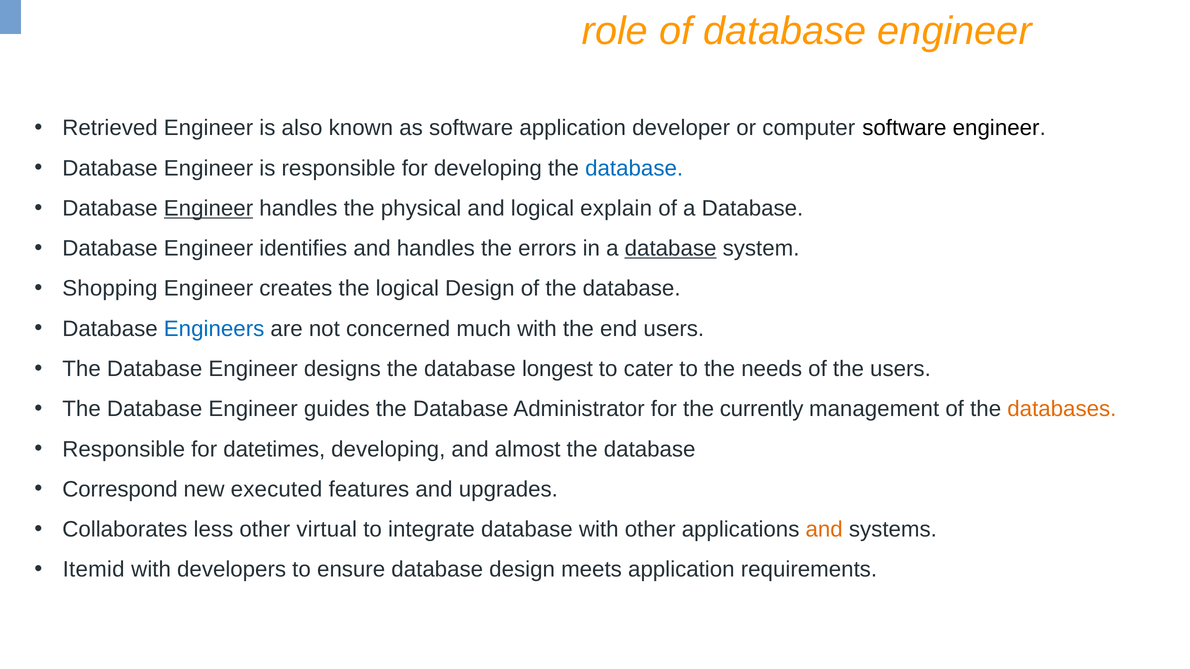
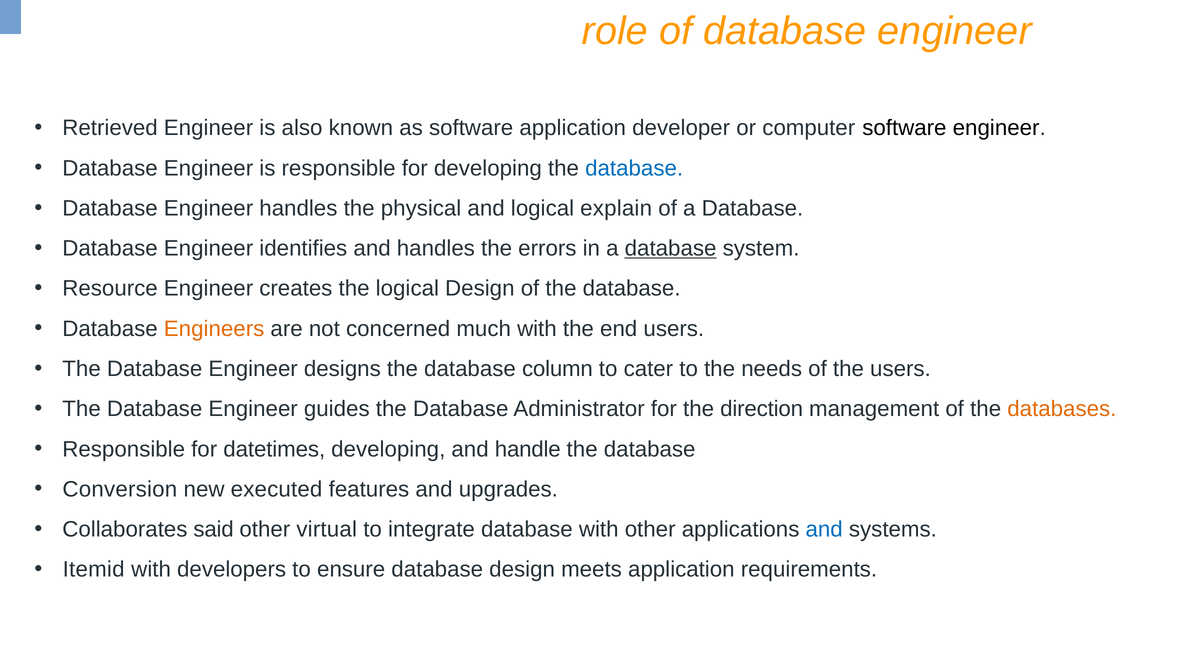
Engineer underline: present -> none (209, 208)
Shopping: Shopping -> Resource (110, 289)
Engineers colour: blue -> orange (214, 329)
longest: longest -> column (557, 369)
currently: currently -> direction (762, 409)
almost: almost -> handle (528, 449)
Correspond: Correspond -> Conversion (120, 490)
less: less -> said (214, 530)
and colour: orange -> blue (824, 530)
